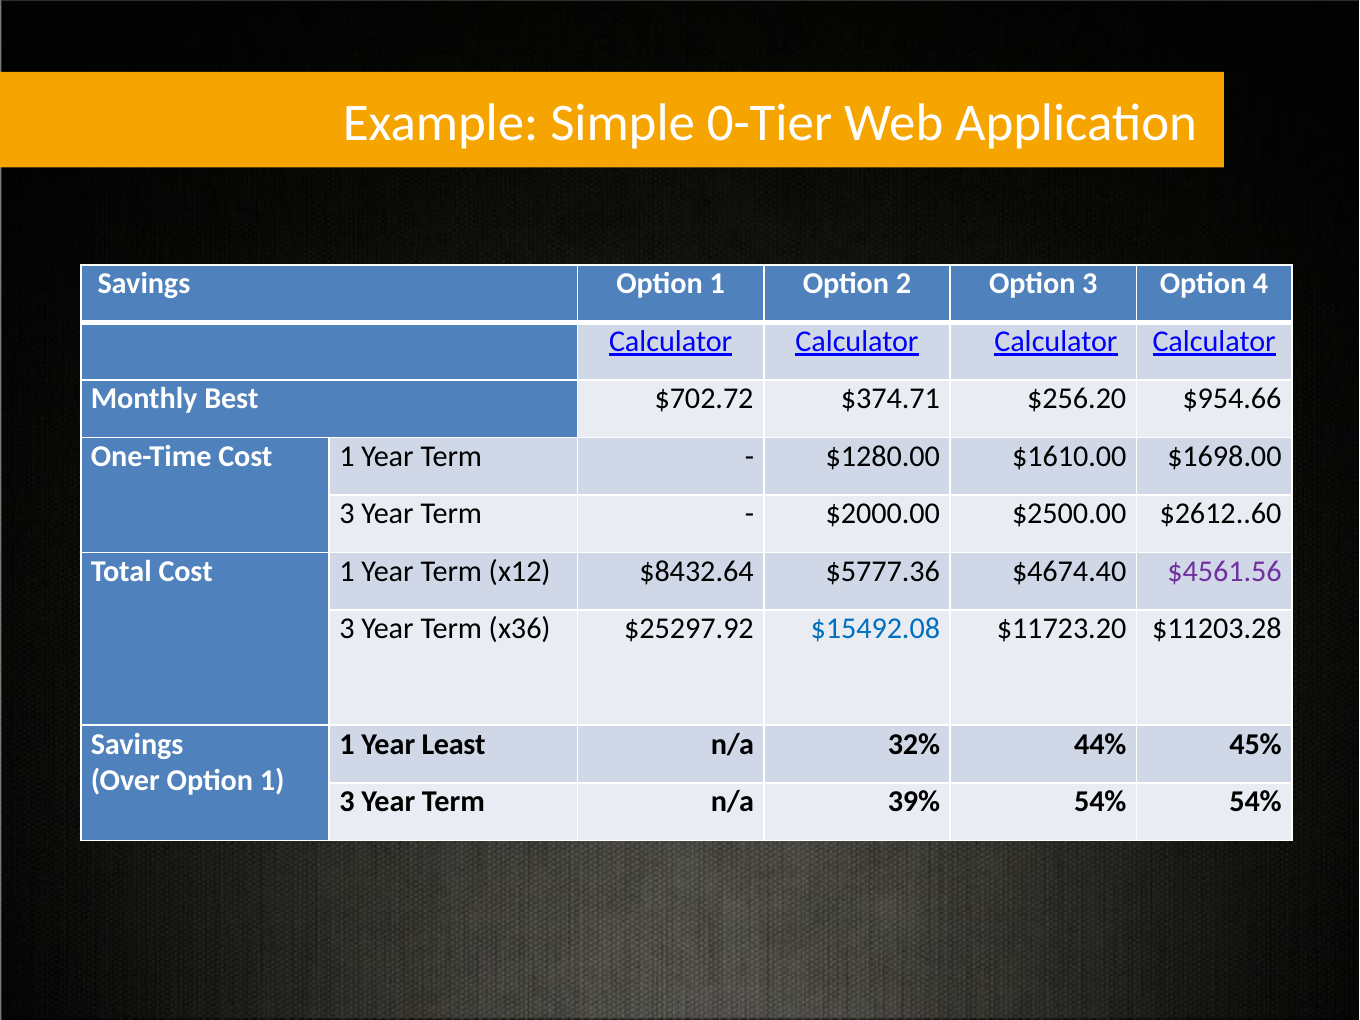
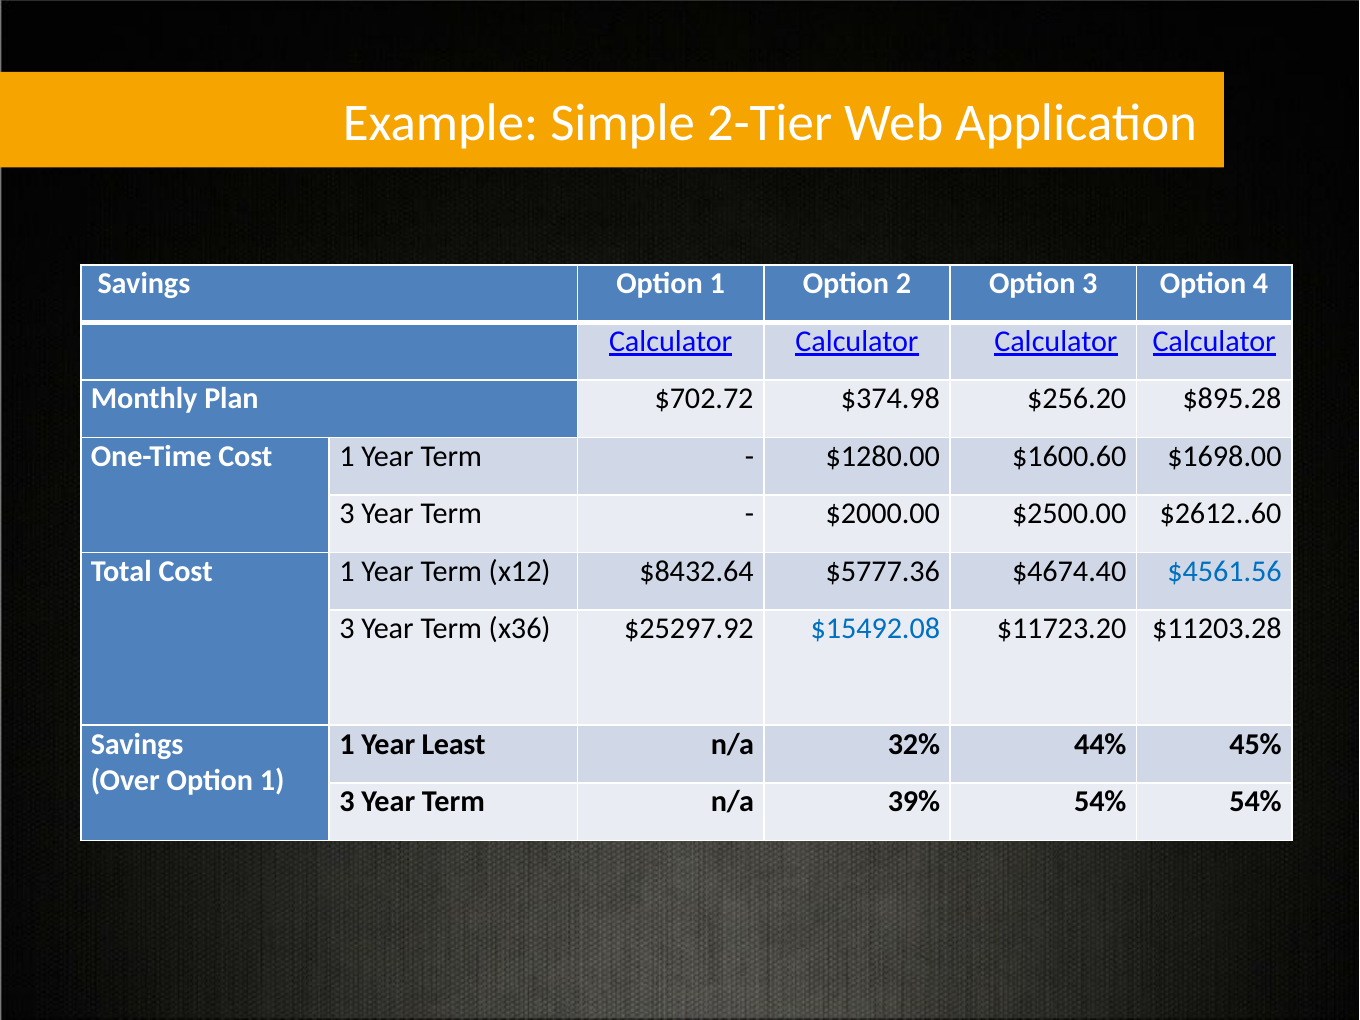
0-Tier: 0-Tier -> 2-Tier (770, 123)
Best: Best -> Plan (231, 399)
$374.71: $374.71 -> $374.98 (890, 399)
$954.66: $954.66 -> $895.28 (1232, 399)
$1610.00: $1610.00 -> $1600.60 (1069, 456)
$4561.56 colour: purple -> blue (1224, 571)
